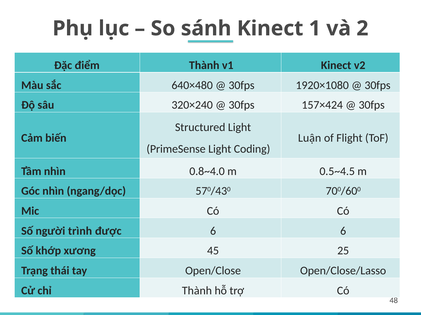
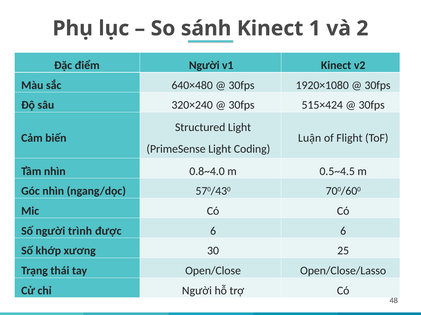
điểm Thành: Thành -> Người (204, 65)
157×424: 157×424 -> 515×424 (322, 105)
45: 45 -> 30 (213, 251)
chỉ Thành: Thành -> Người (197, 291)
